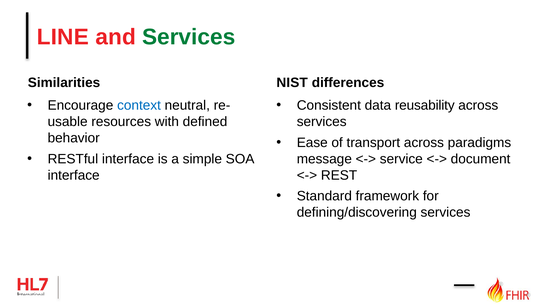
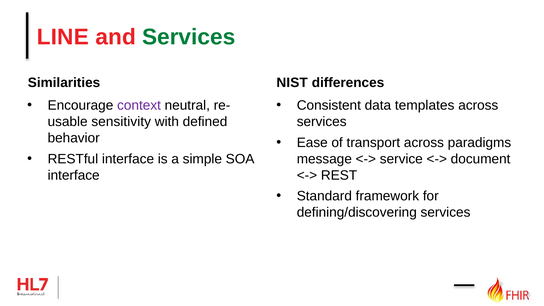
context colour: blue -> purple (139, 105)
reusability: reusability -> templates (425, 105)
resources: resources -> sensitivity (121, 122)
